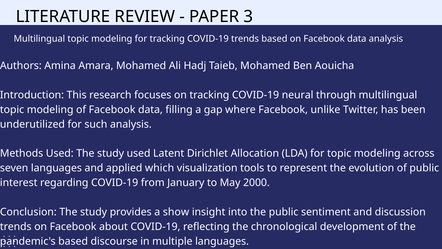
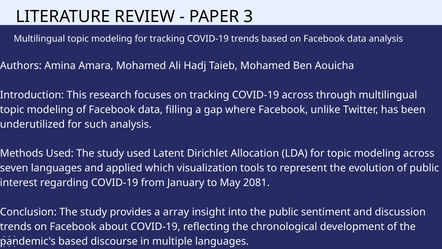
COVID-19 neural: neural -> across (298, 95)
2000: 2000 -> 2081 (256, 182)
show: show -> array (176, 212)
